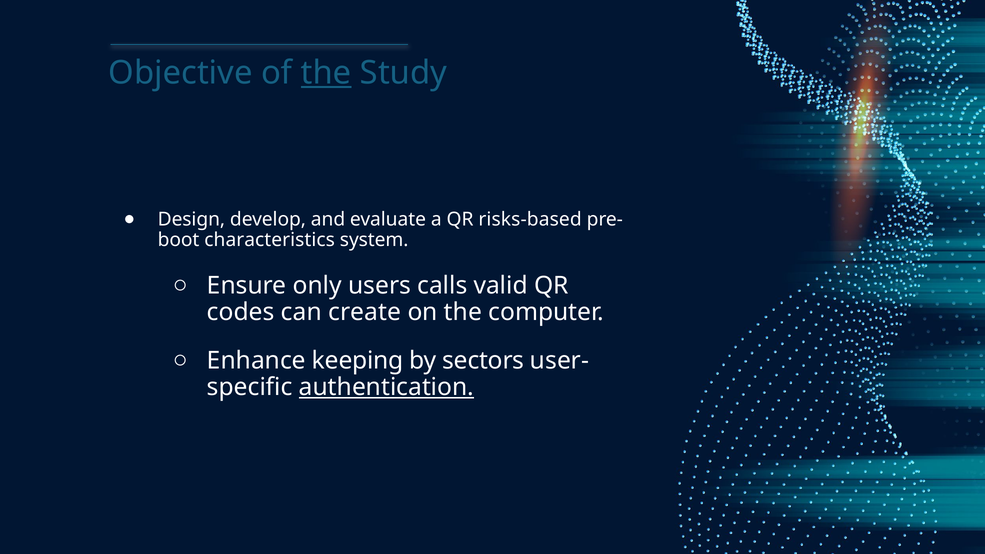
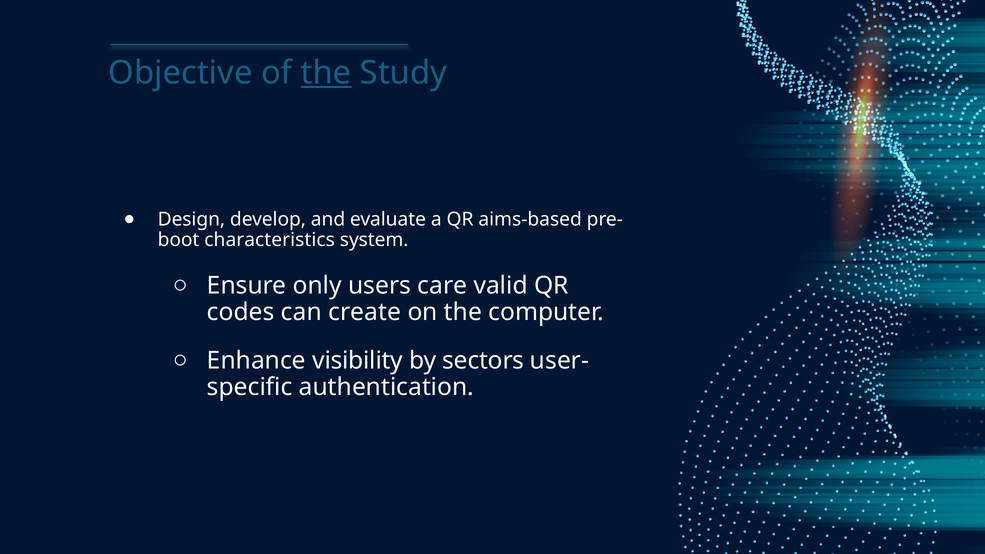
risks-based: risks-based -> aims-based (530, 219)
calls: calls -> care (442, 285)
keeping: keeping -> visibility (358, 361)
authentication underline: present -> none (386, 387)
